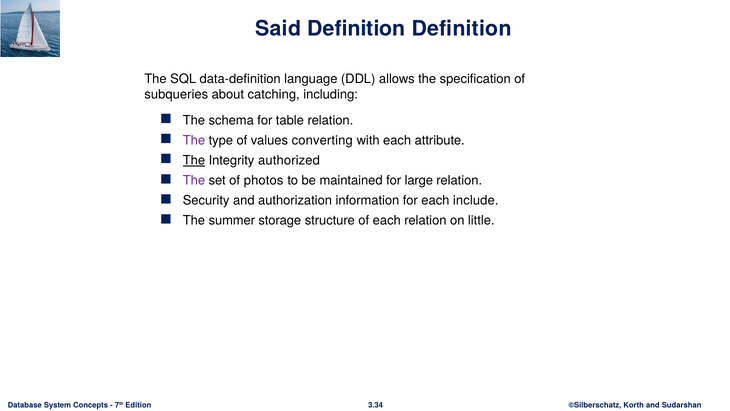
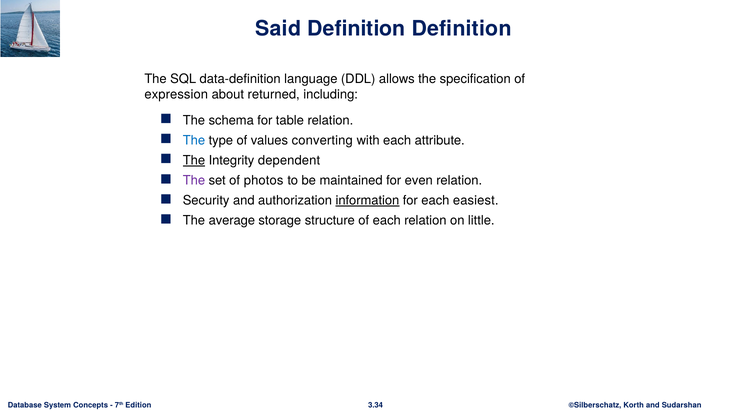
subqueries: subqueries -> expression (176, 95)
catching: catching -> returned (274, 95)
The colour: purple -> blue (194, 140)
authorized: authorized -> dependent (289, 160)
large: large -> even (419, 180)
information underline: none -> present (367, 200)
include: include -> easiest (476, 200)
summer: summer -> average (232, 220)
